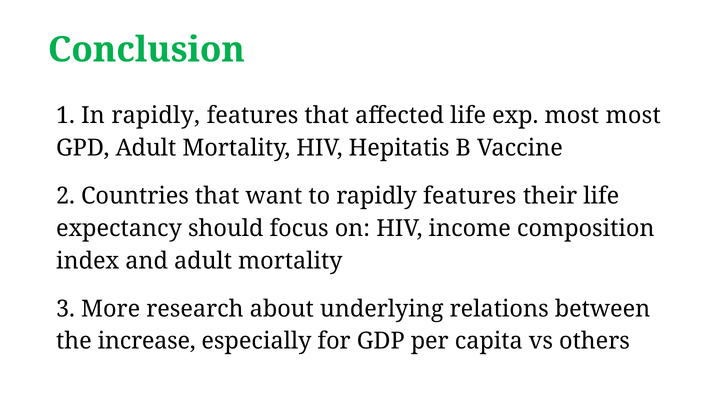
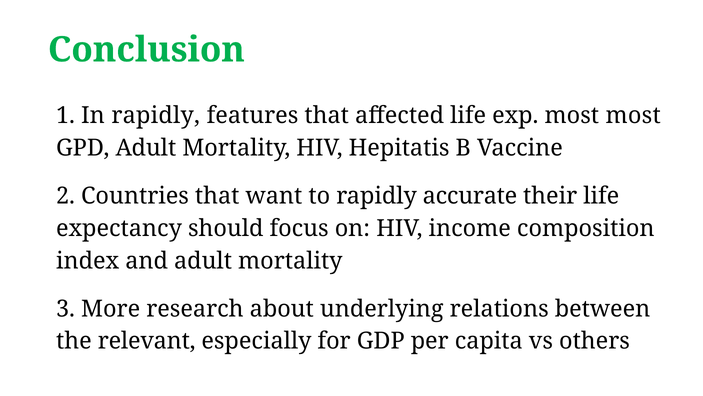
to rapidly features: features -> accurate (470, 196)
increase: increase -> relevant (147, 341)
